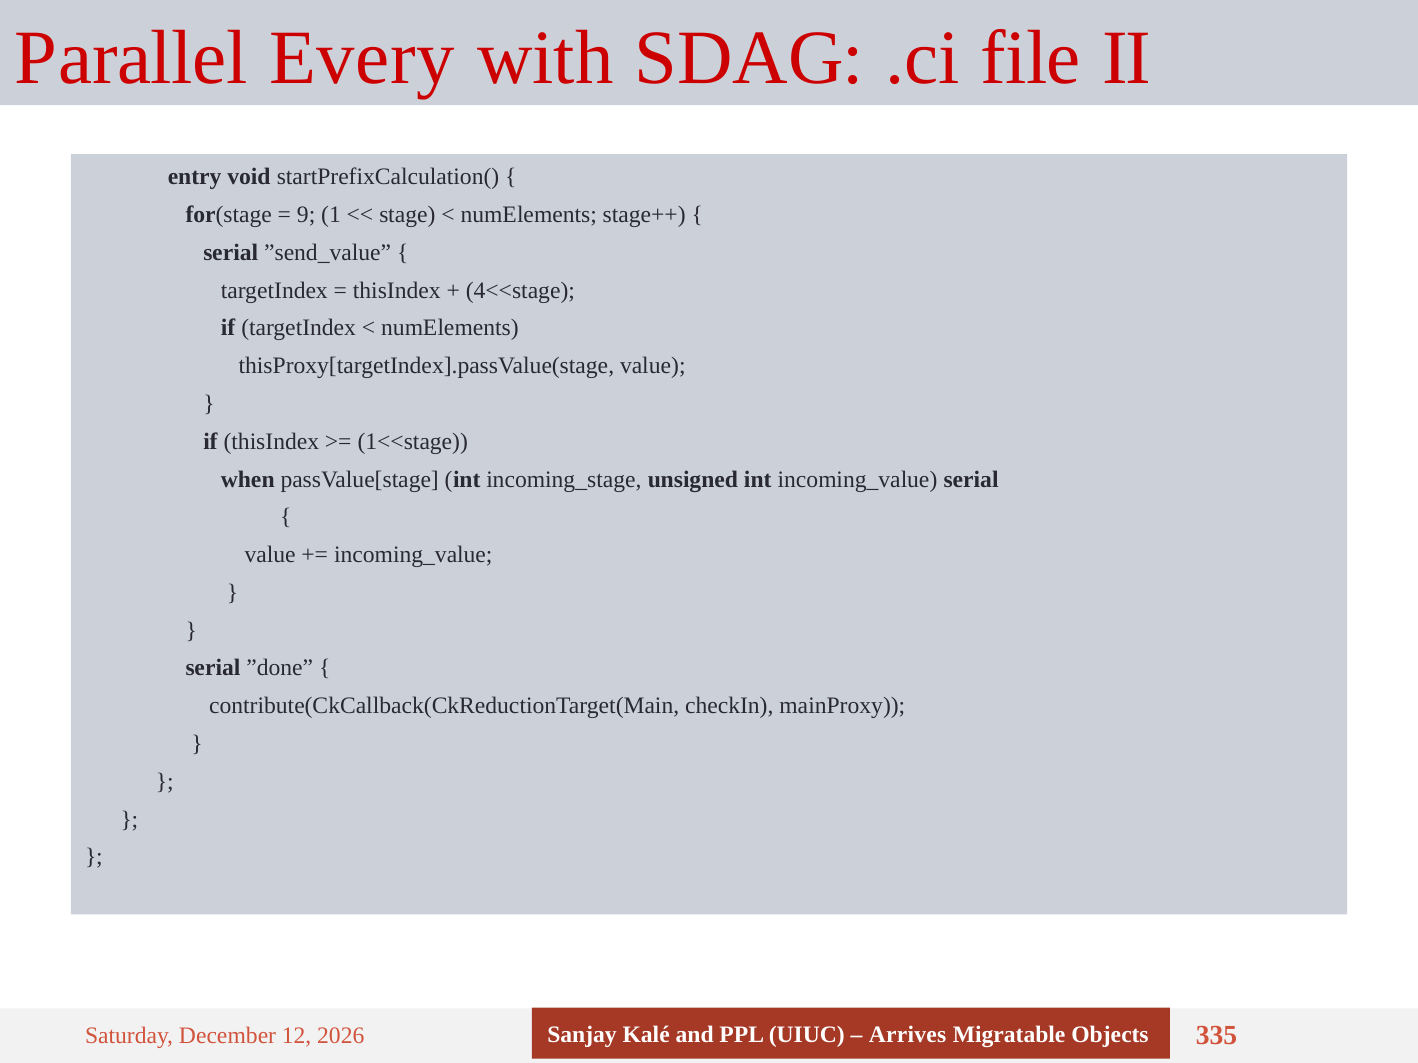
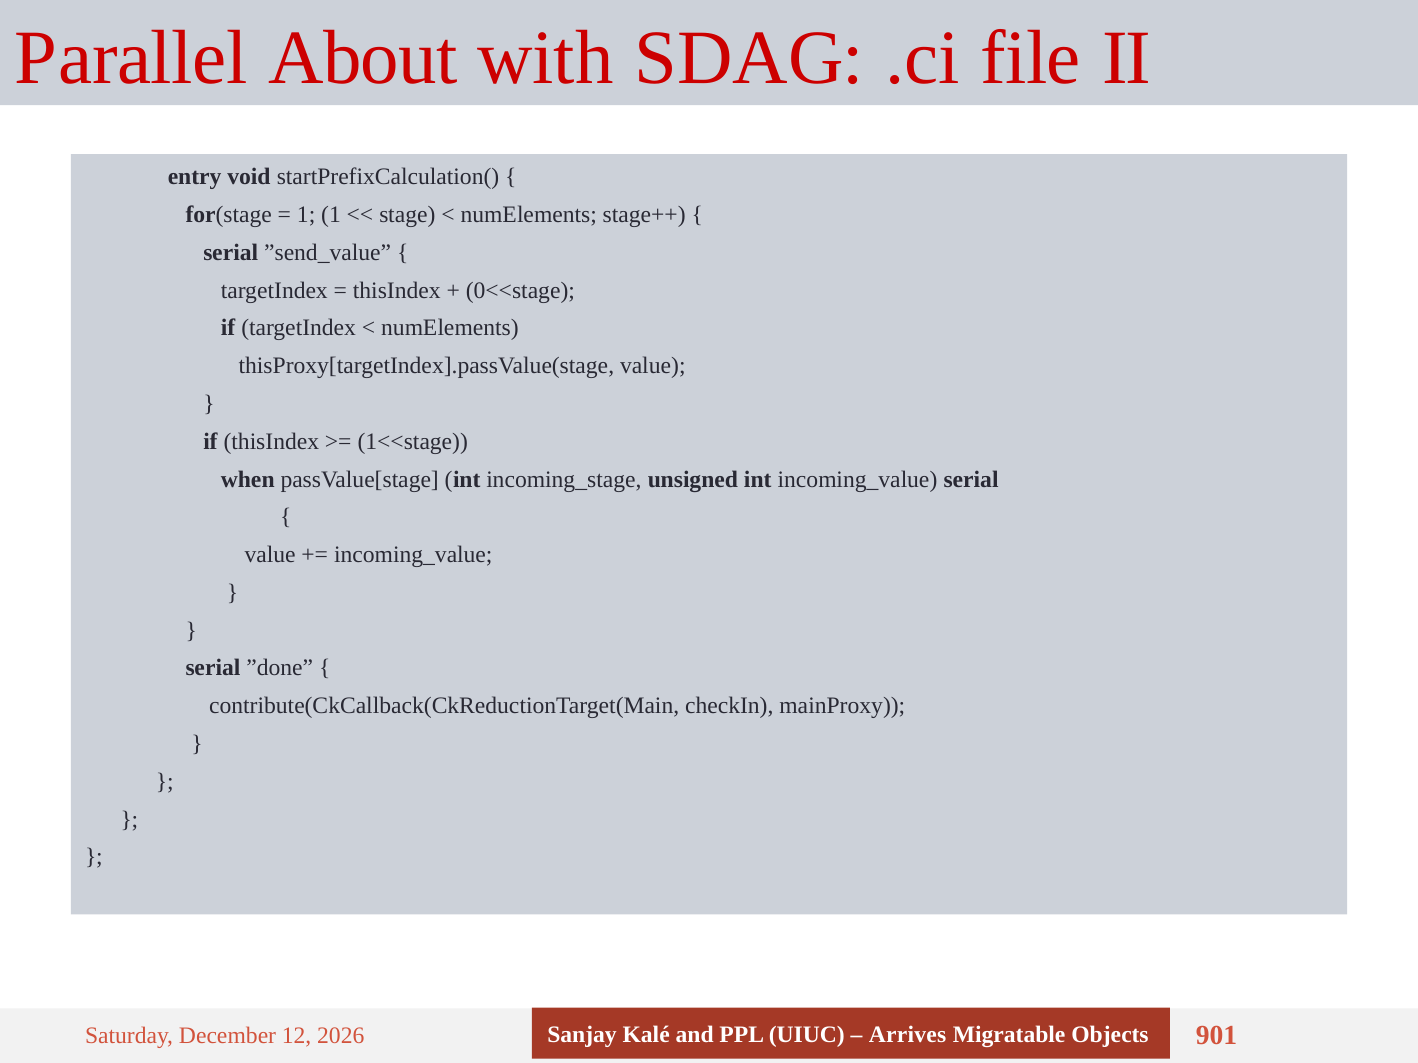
Every: Every -> About (363, 59)
9: 9 -> 1 (306, 215)
4<<stage: 4<<stage -> 0<<stage (520, 291)
335: 335 -> 901 (1217, 1036)
